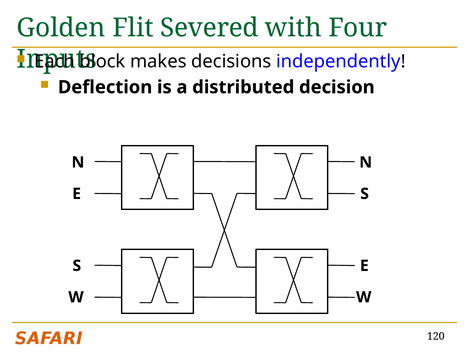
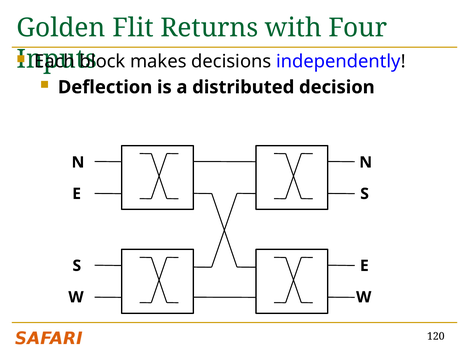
Severed: Severed -> Returns (209, 28)
